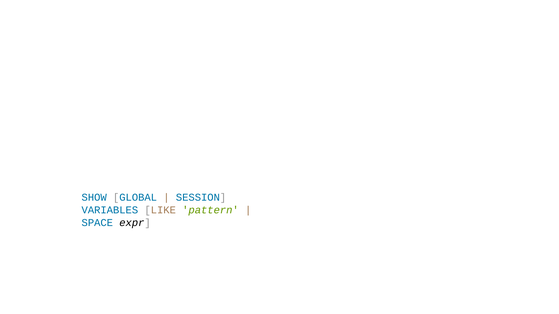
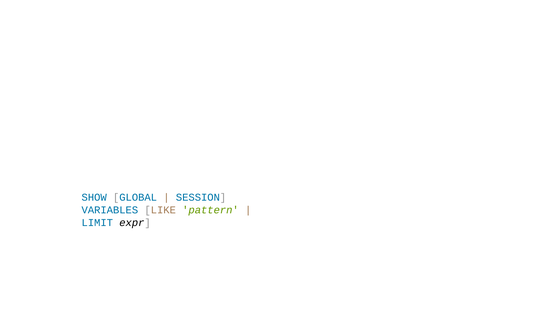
SPACE: SPACE -> LIMIT (97, 223)
